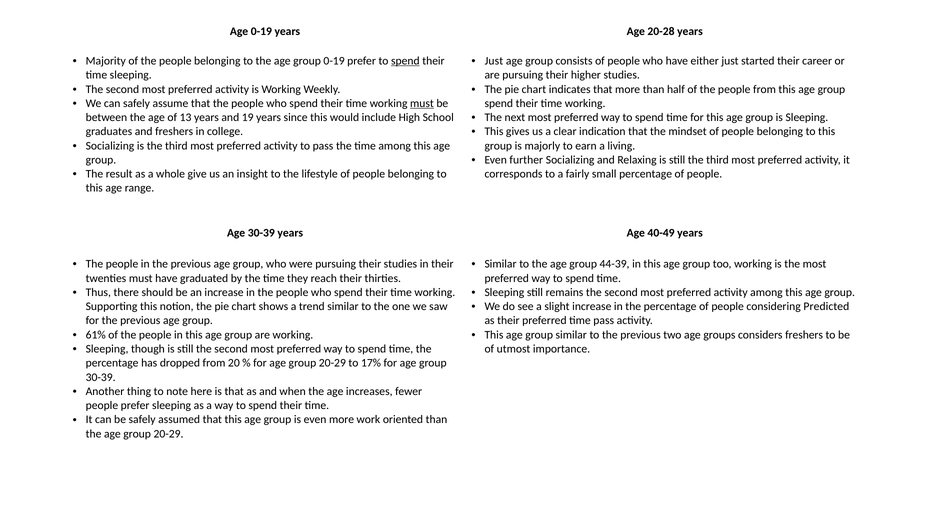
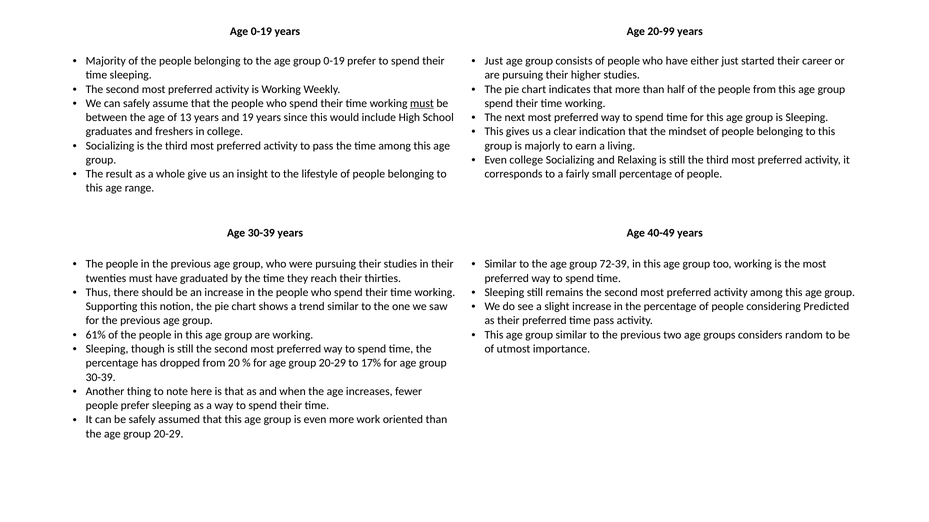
20-28: 20-28 -> 20-99 (661, 32)
spend underline: present -> none (405, 61)
Even further: further -> college (526, 160)
44-39: 44-39 -> 72-39 (615, 264)
considers freshers: freshers -> random (804, 335)
